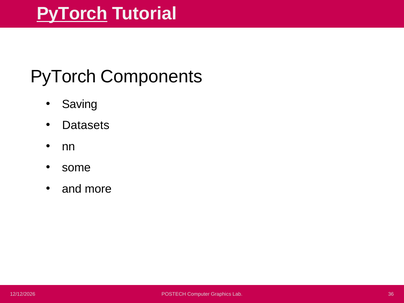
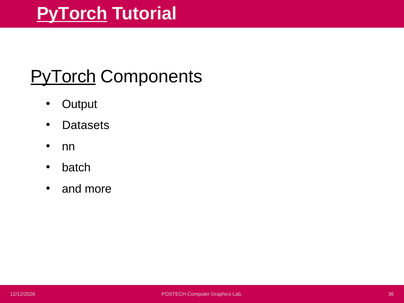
PyTorch underline: none -> present (63, 77)
Saving: Saving -> Output (80, 104)
some: some -> batch (76, 168)
